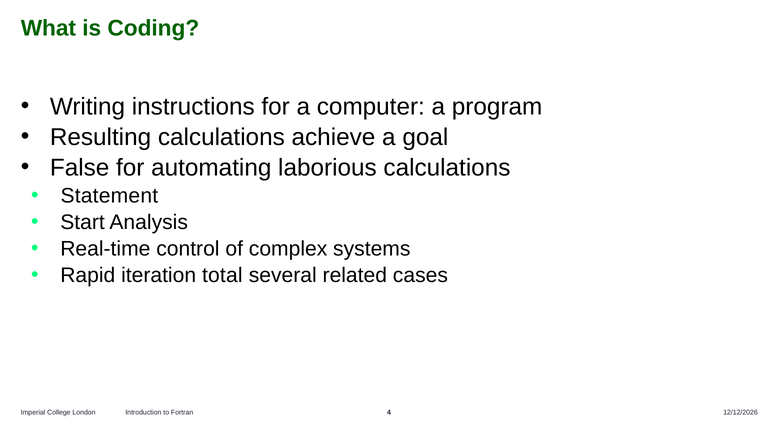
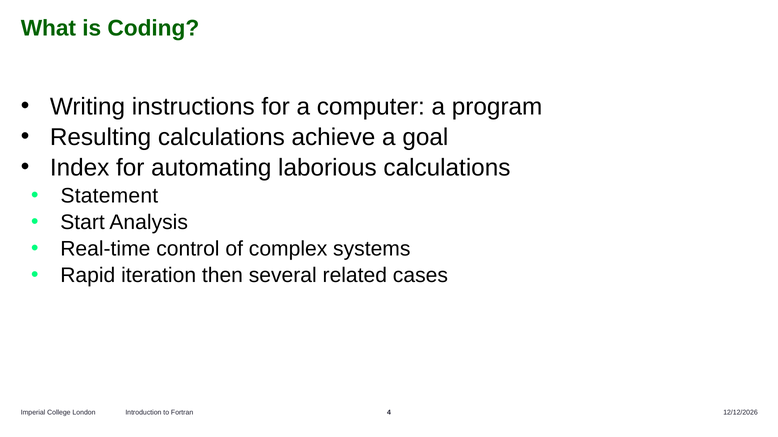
False: False -> Index (80, 168)
total: total -> then (222, 276)
